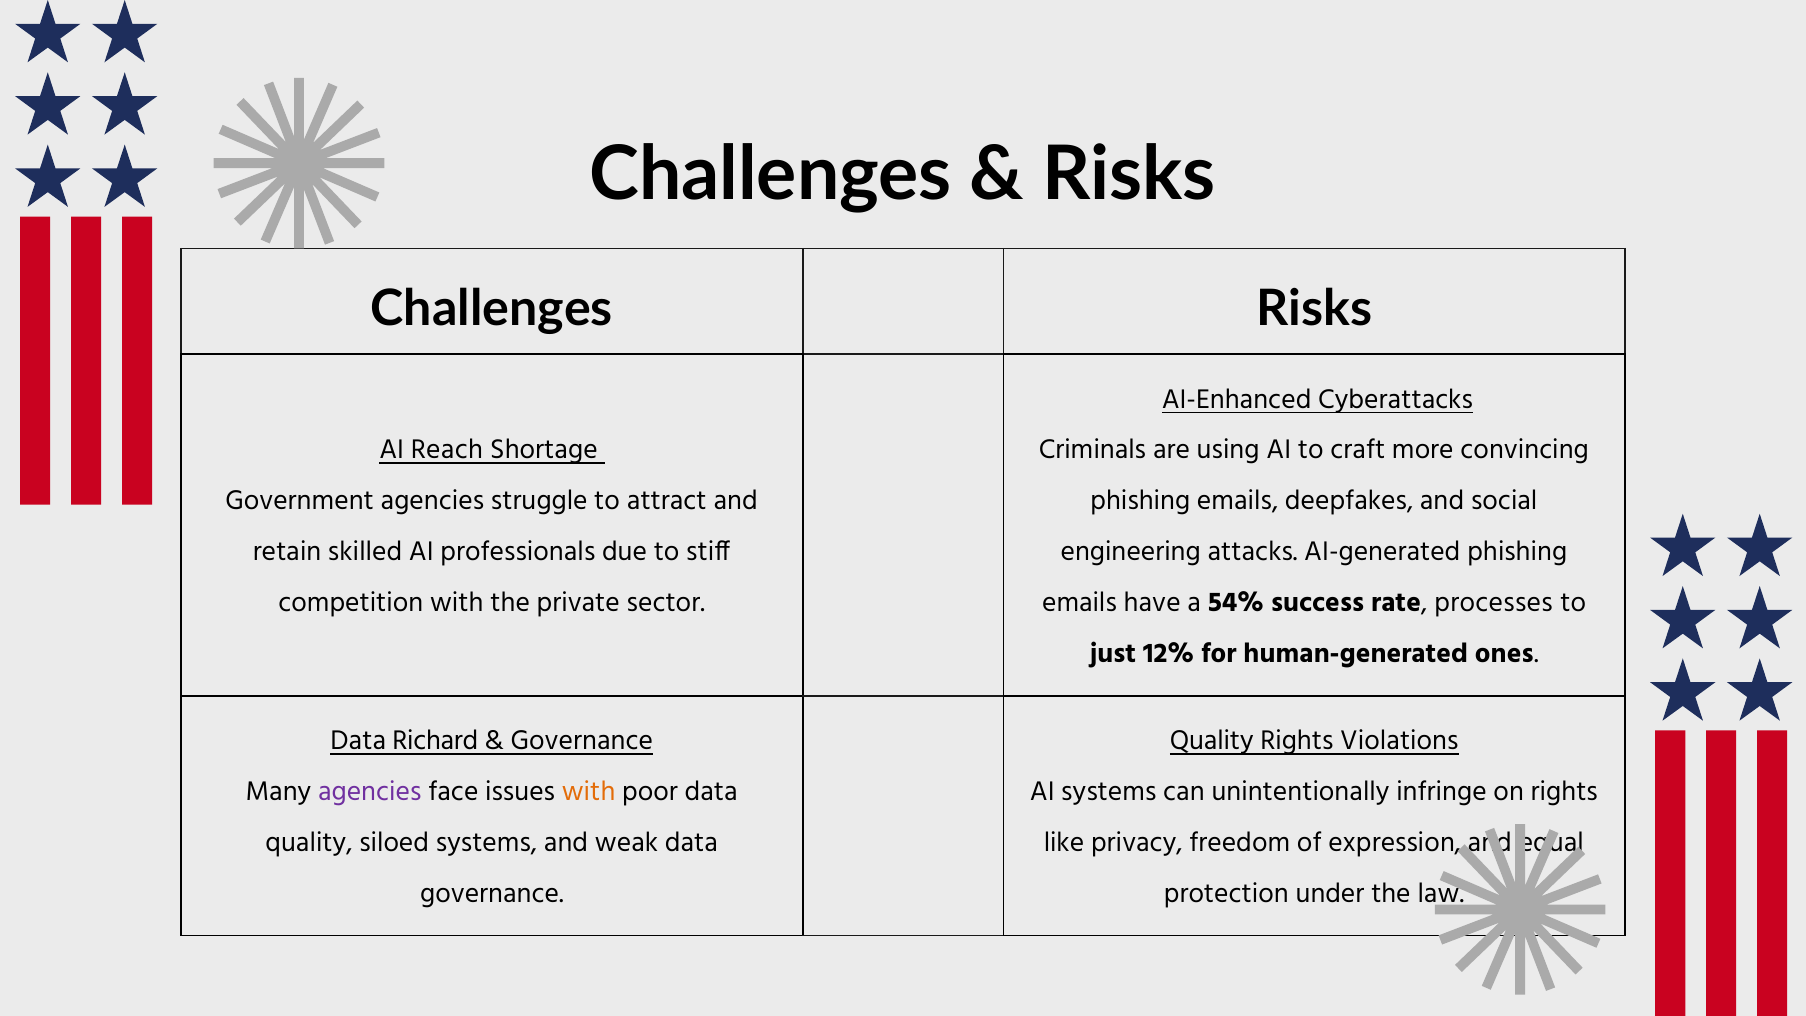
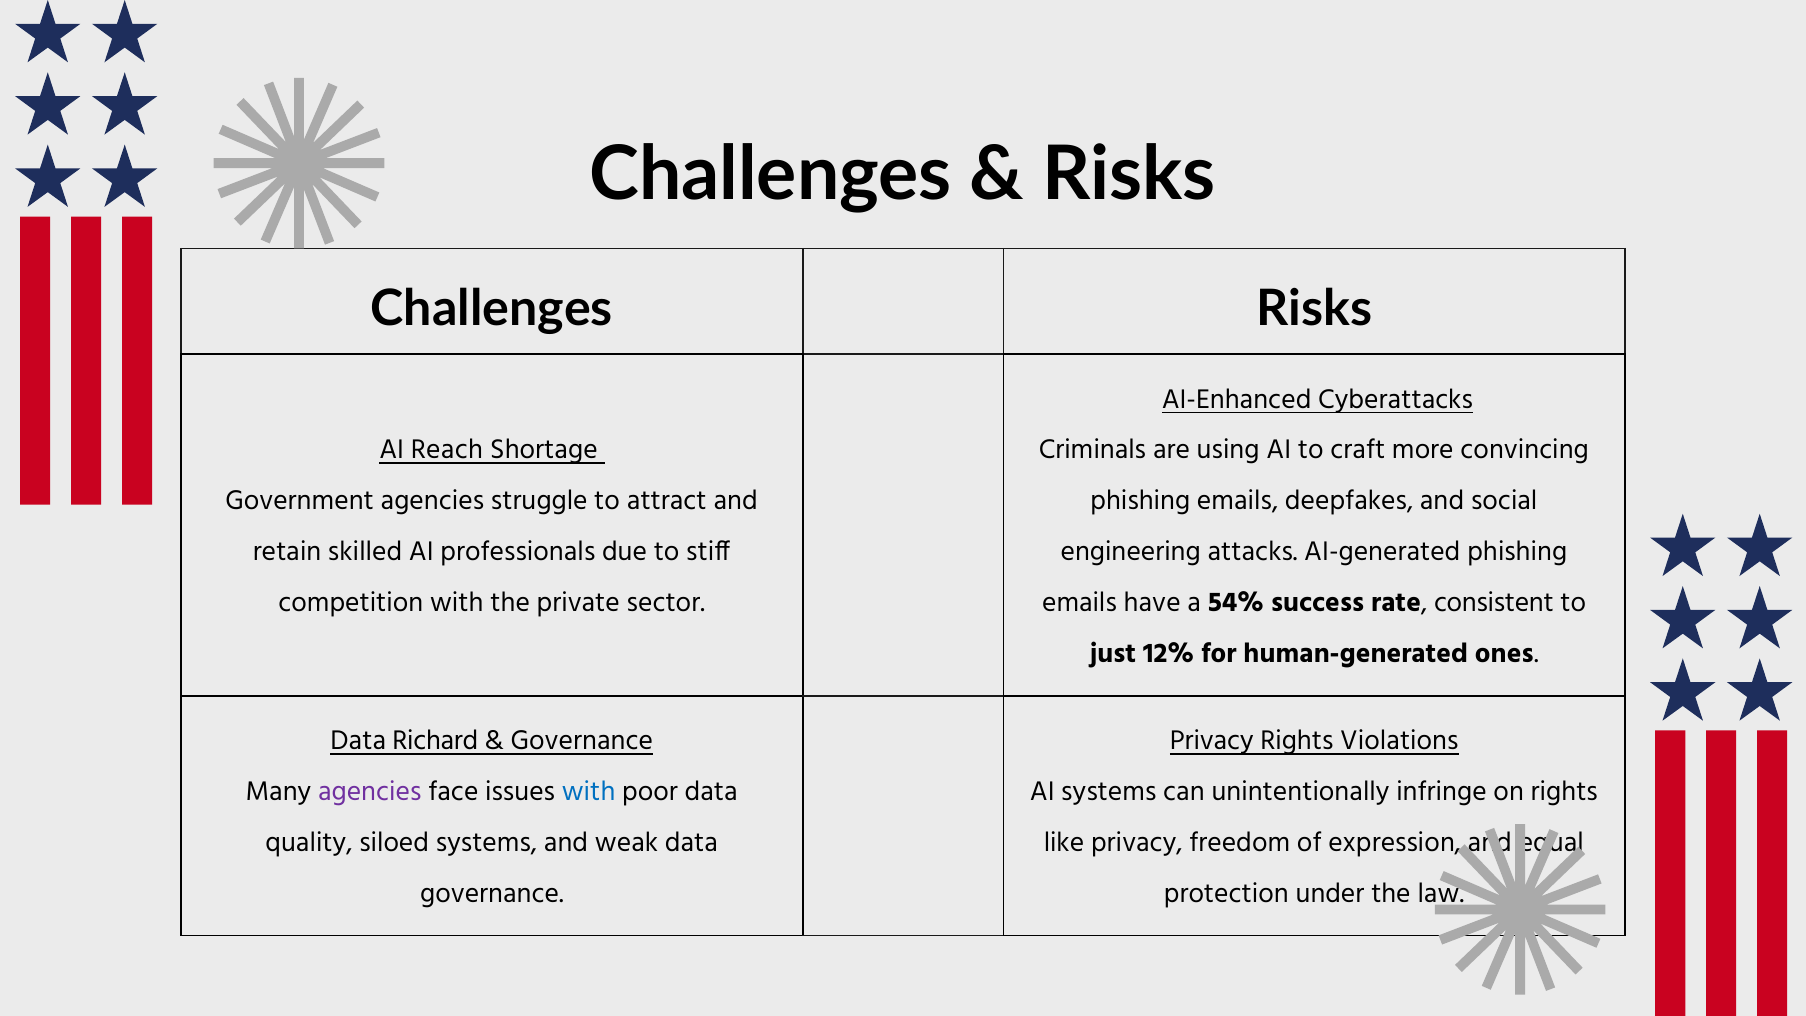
processes: processes -> consistent (1494, 603)
Quality: Quality -> Privacy (1212, 740)
with colour: orange -> blue (589, 791)
